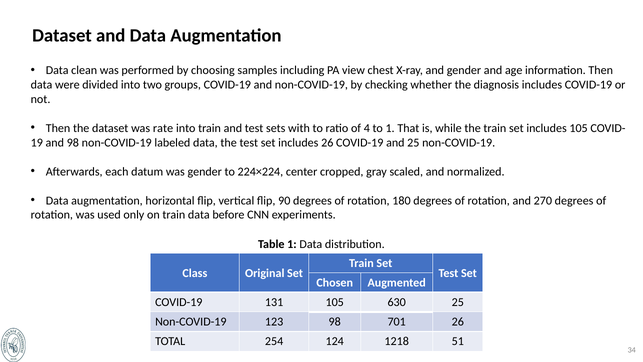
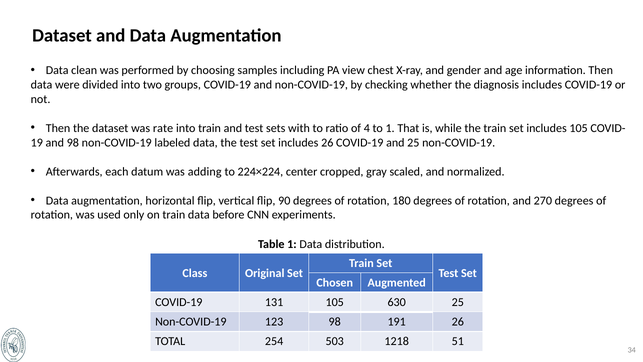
was gender: gender -> adding (205, 171)
701: 701 -> 191 (397, 322)
124: 124 -> 503 (335, 341)
